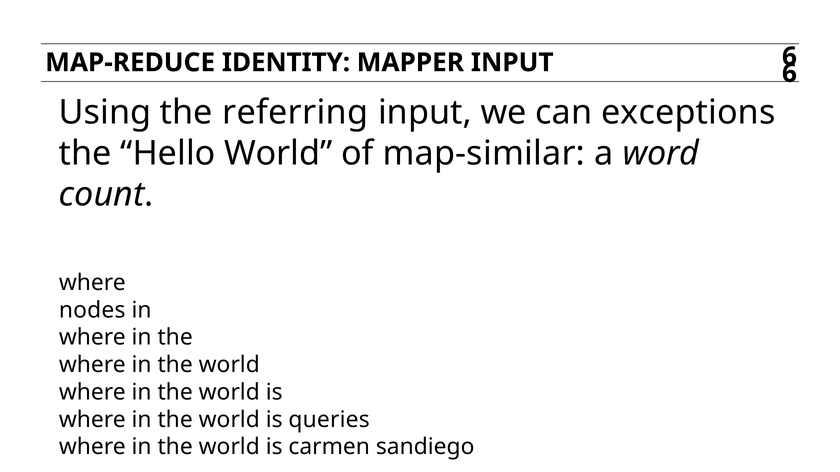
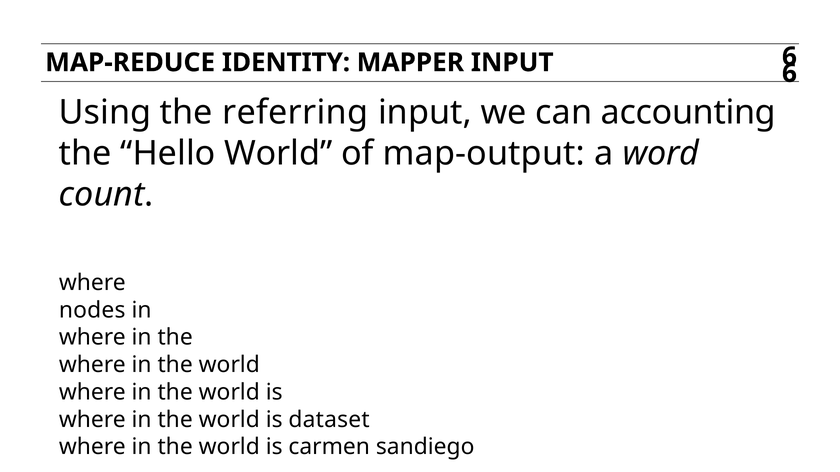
exceptions: exceptions -> accounting (688, 112)
map-similar: map-similar -> map-output (484, 153)
queries: queries -> dataset (329, 419)
